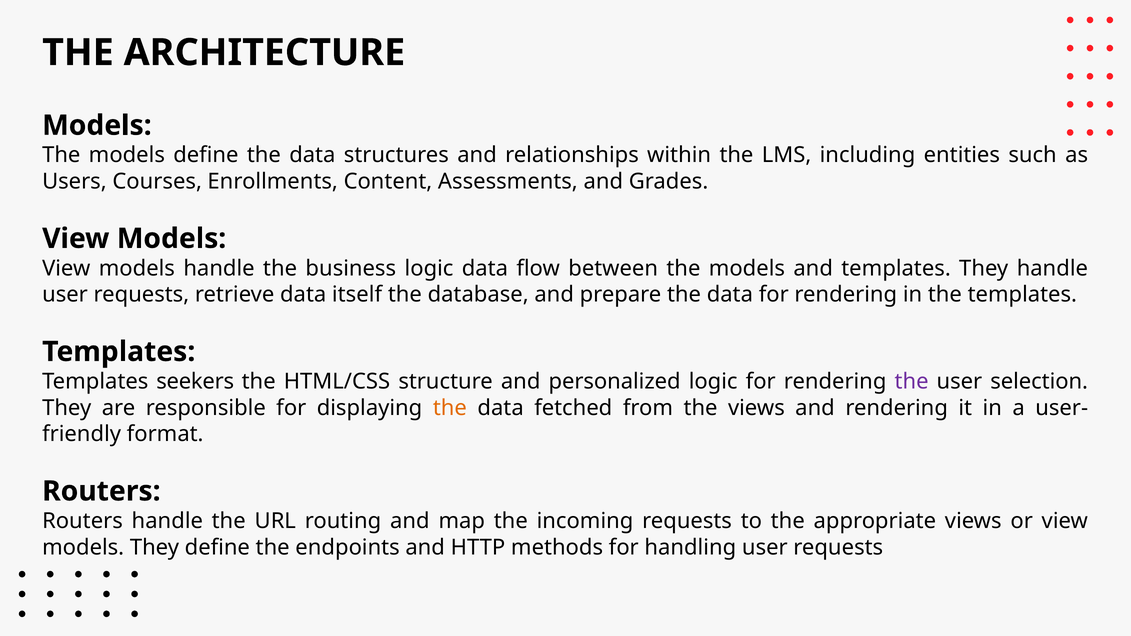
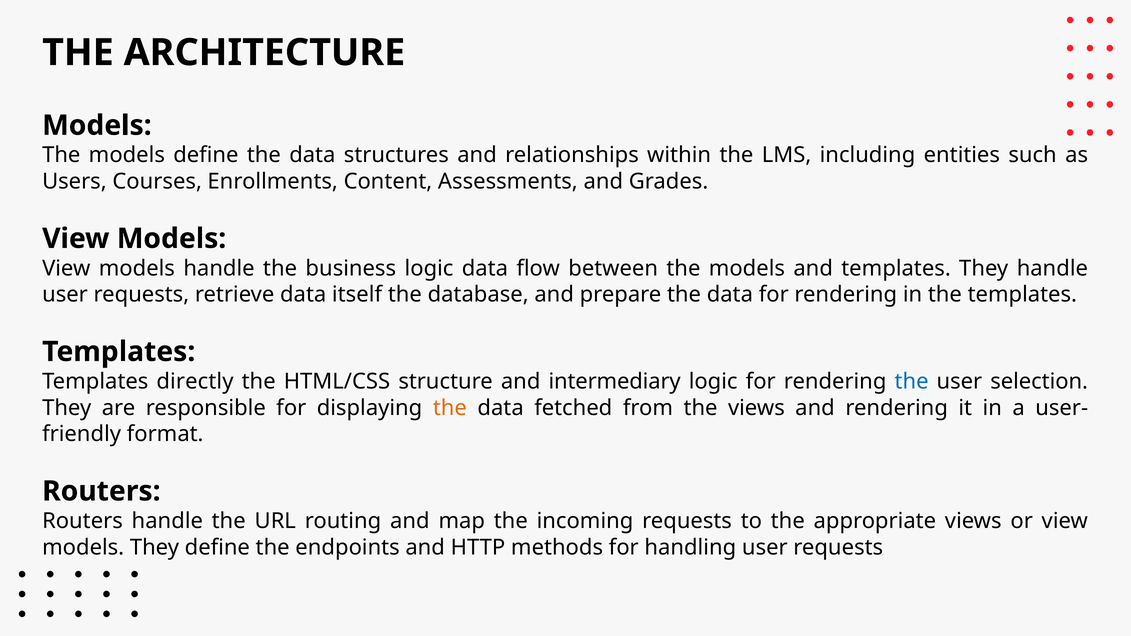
seekers: seekers -> directly (195, 382)
personalized: personalized -> intermediary (615, 382)
the colour: purple -> blue (912, 382)
